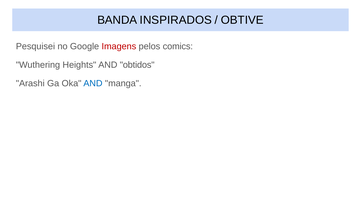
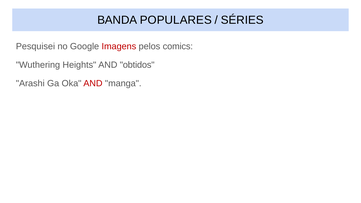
INSPIRADOS: INSPIRADOS -> POPULARES (176, 20)
OBTIVE: OBTIVE -> SÉRIES (242, 20)
AND colour: blue -> red (93, 83)
